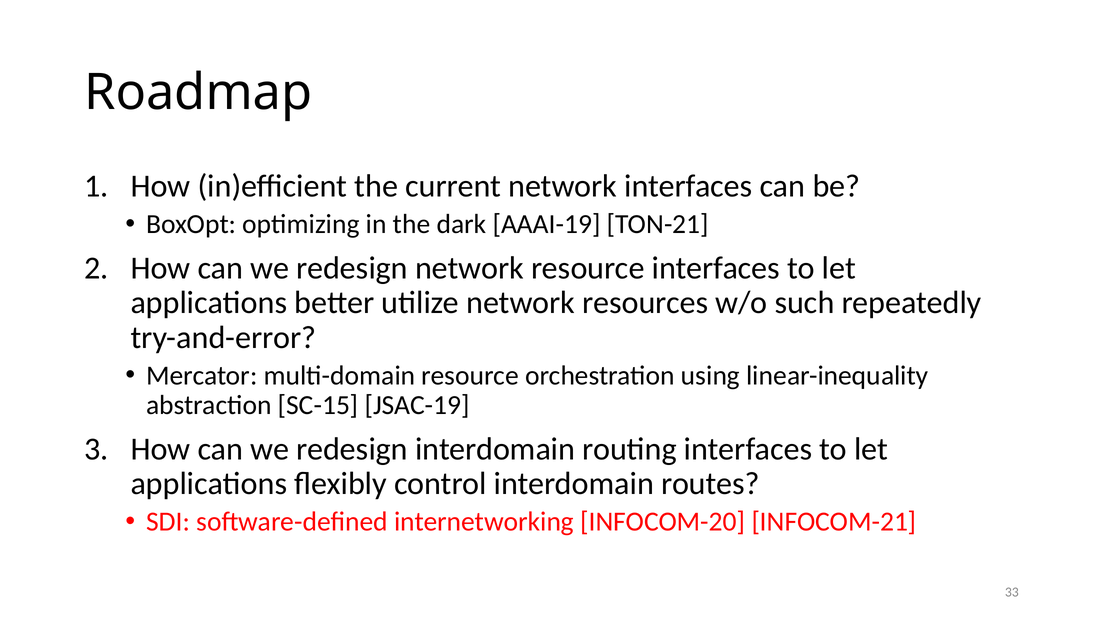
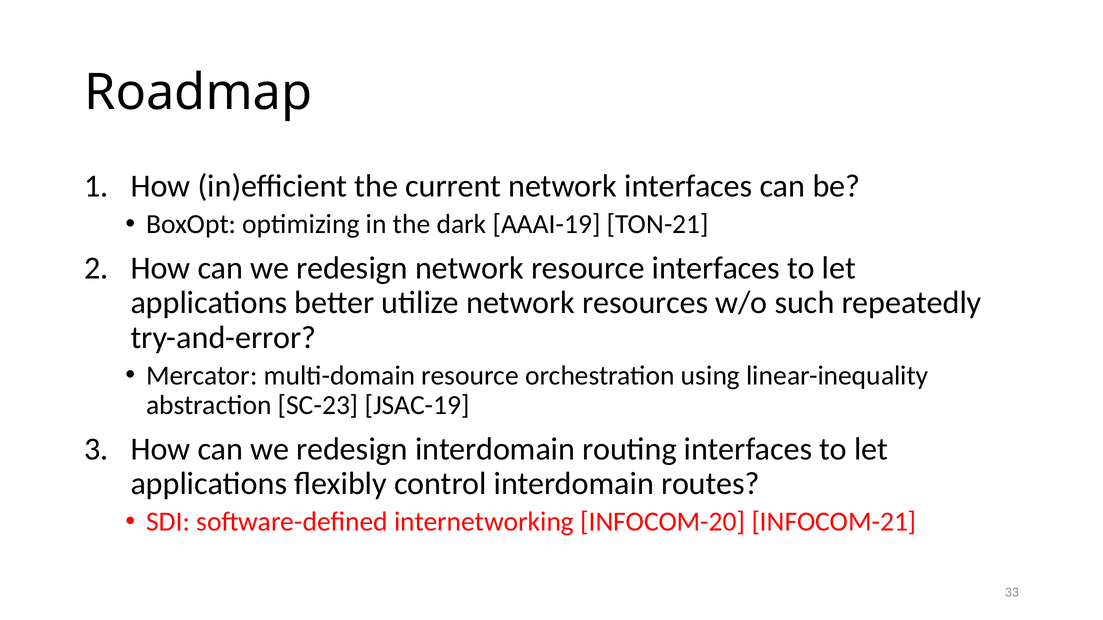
SC-15: SC-15 -> SC-23 (318, 406)
